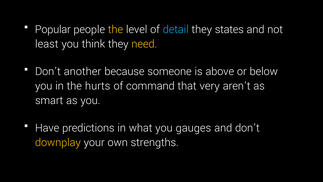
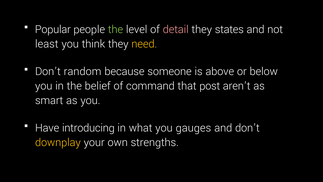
the colour: yellow -> light green (116, 29)
detail colour: light blue -> pink (176, 29)
another: another -> random (83, 71)
hurts: hurts -> belief (98, 85)
very: very -> post (210, 85)
predictions: predictions -> introducing (88, 128)
